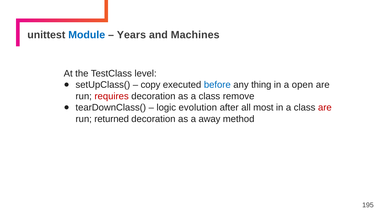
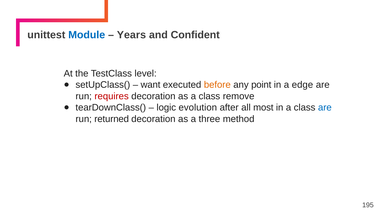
Machines: Machines -> Confident (195, 35)
copy: copy -> want (151, 85)
before colour: blue -> orange (217, 85)
thing: thing -> point (261, 85)
open: open -> edge (302, 85)
are colour: red -> blue (325, 108)
away: away -> three (209, 119)
